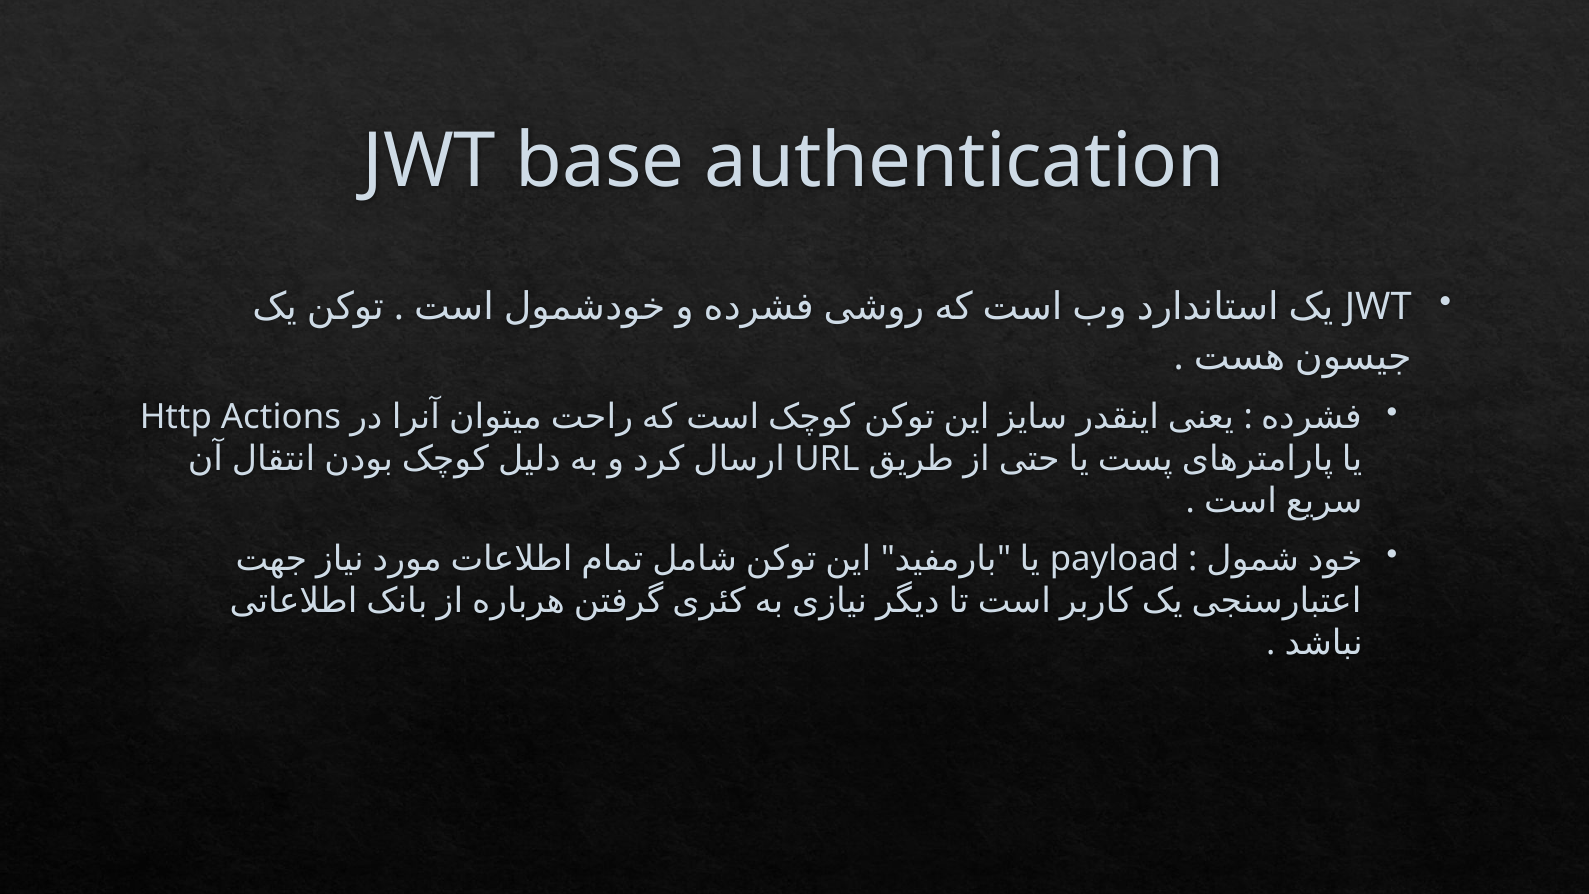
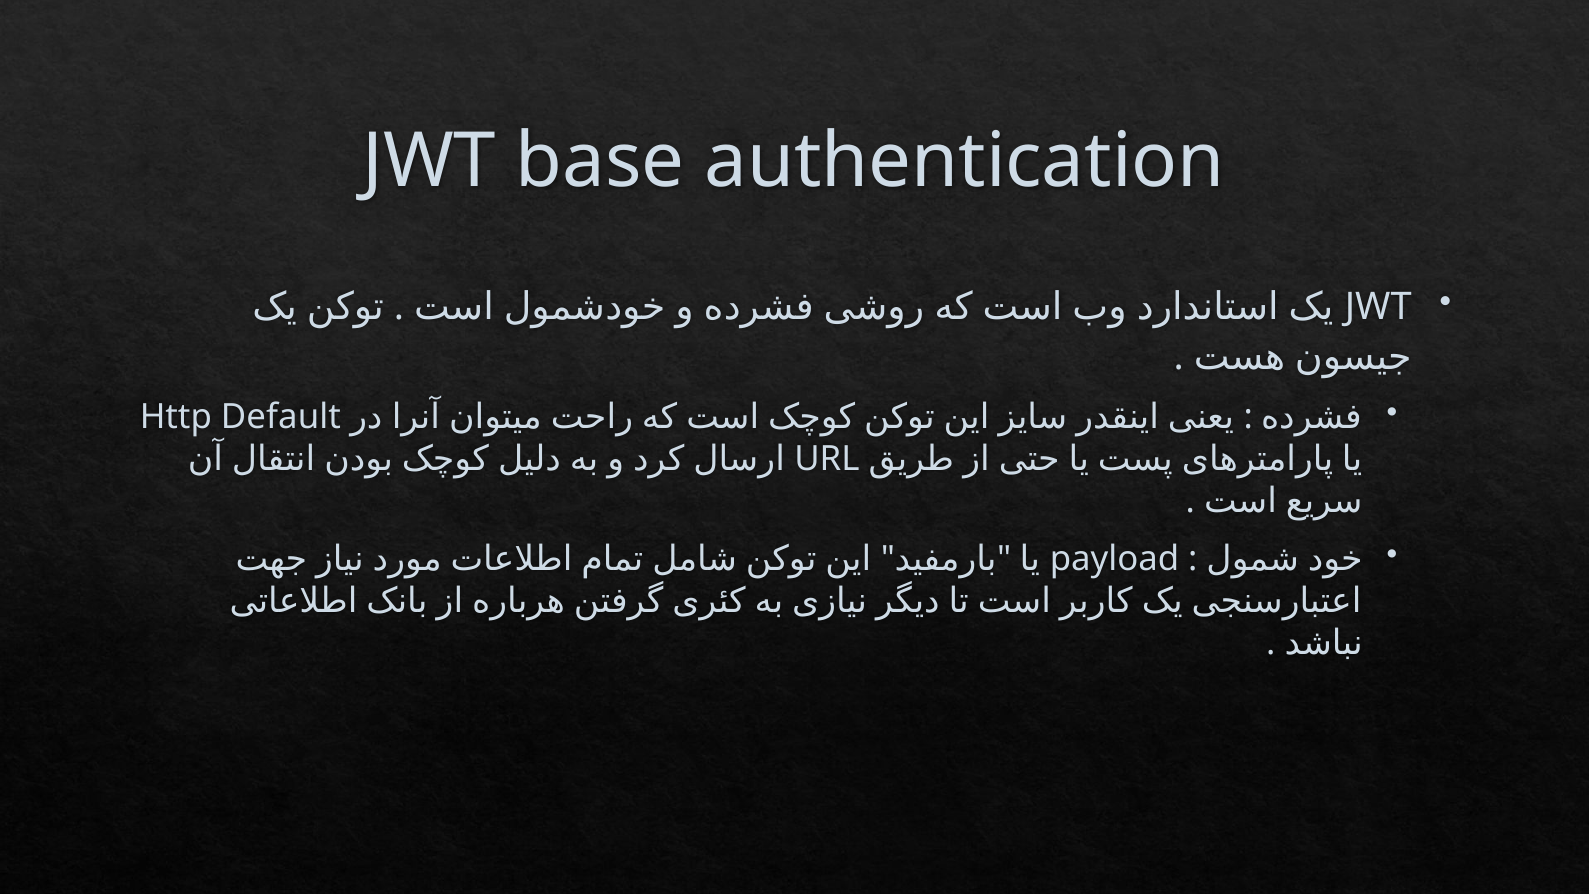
Actions: Actions -> Default (281, 417)
